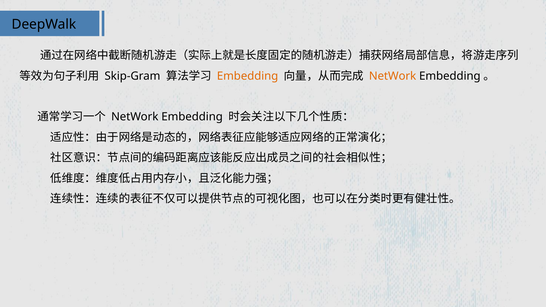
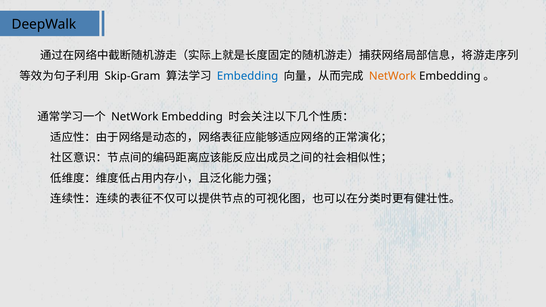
Embedding colour: orange -> blue (248, 76)
